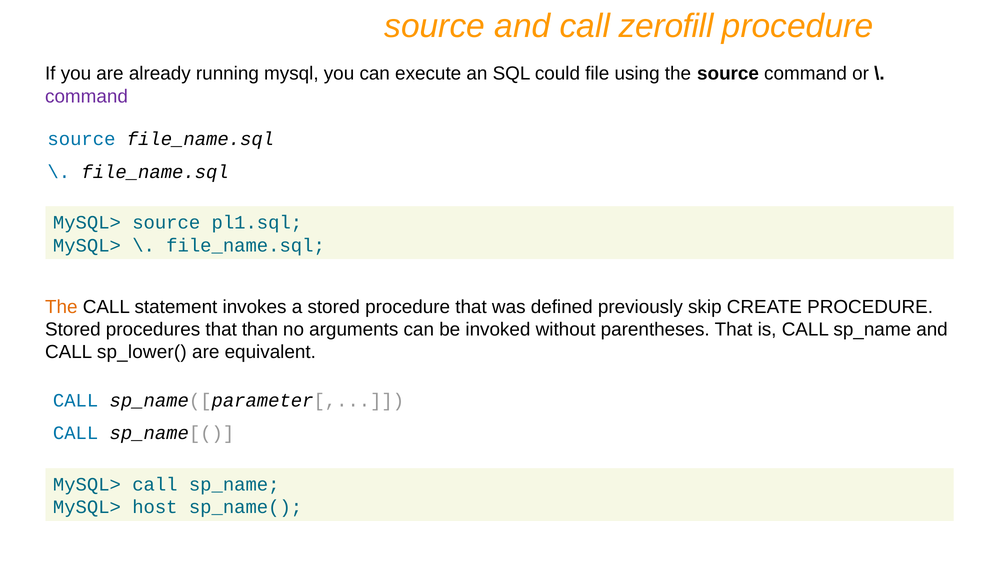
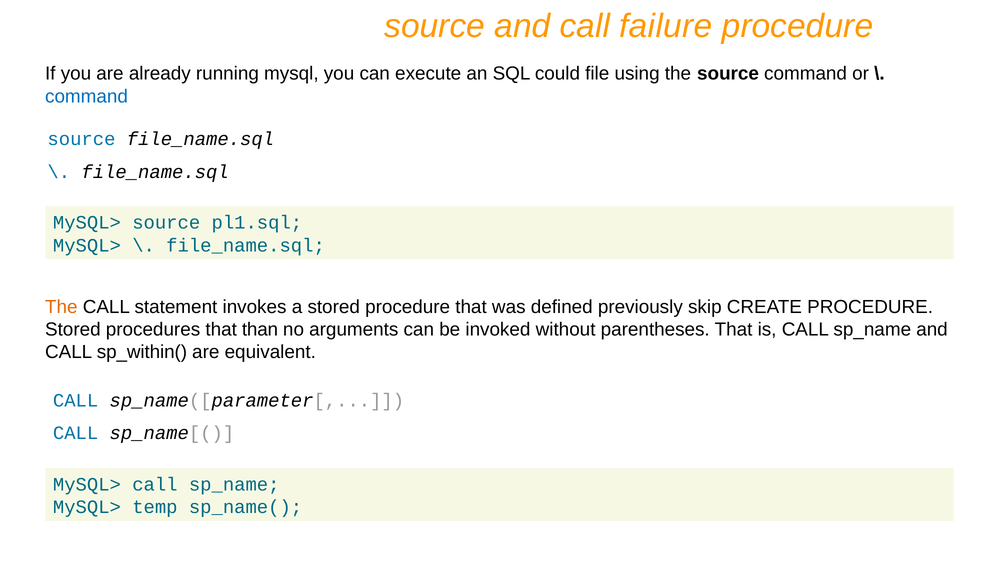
zerofill: zerofill -> failure (666, 26)
command colour: purple -> blue (86, 96)
sp_lower(: sp_lower( -> sp_within( (142, 352)
host: host -> temp (155, 507)
